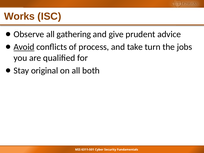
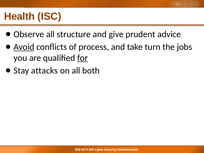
Works: Works -> Health (19, 16)
gathering: gathering -> structure (74, 34)
for underline: none -> present (83, 58)
original: original -> attacks (44, 71)
